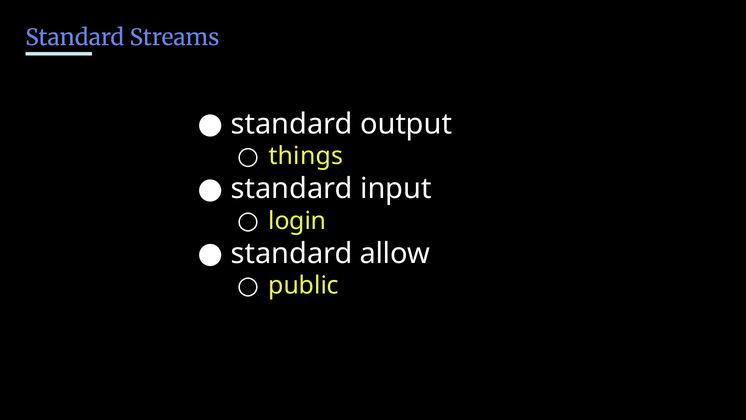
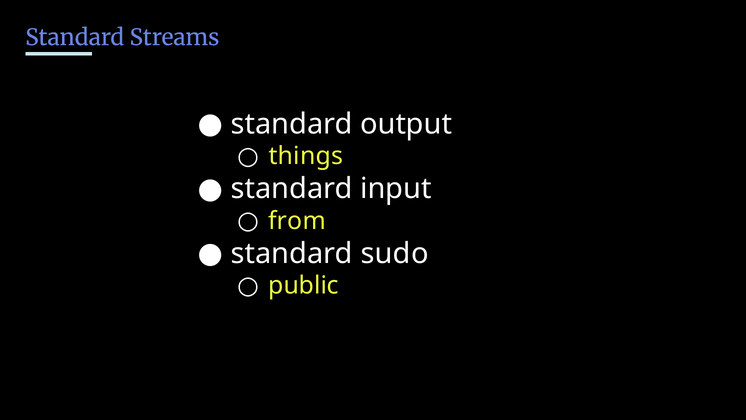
login: login -> from (297, 221)
allow: allow -> sudo (395, 253)
